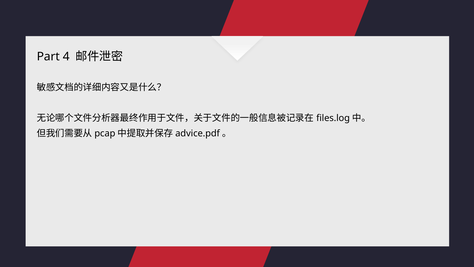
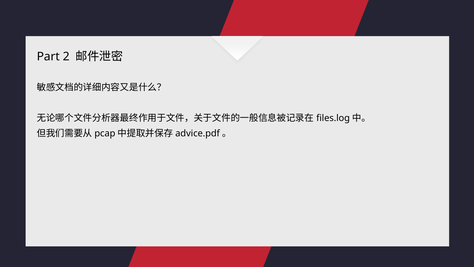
4: 4 -> 2 (66, 56)
